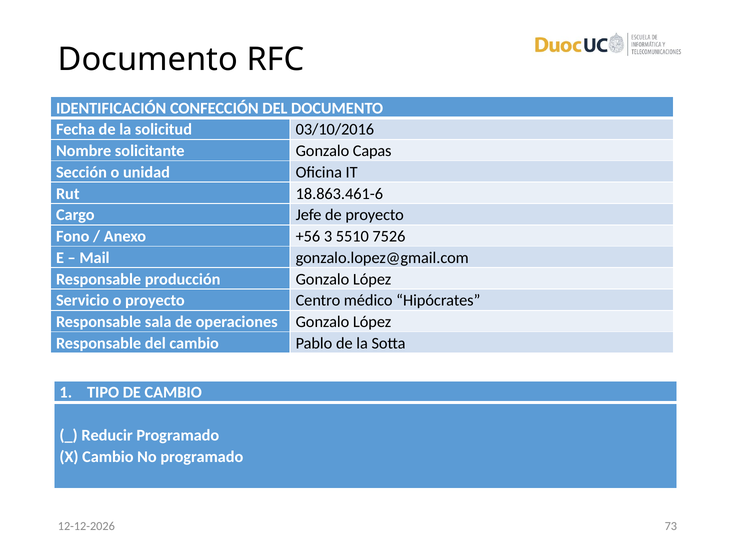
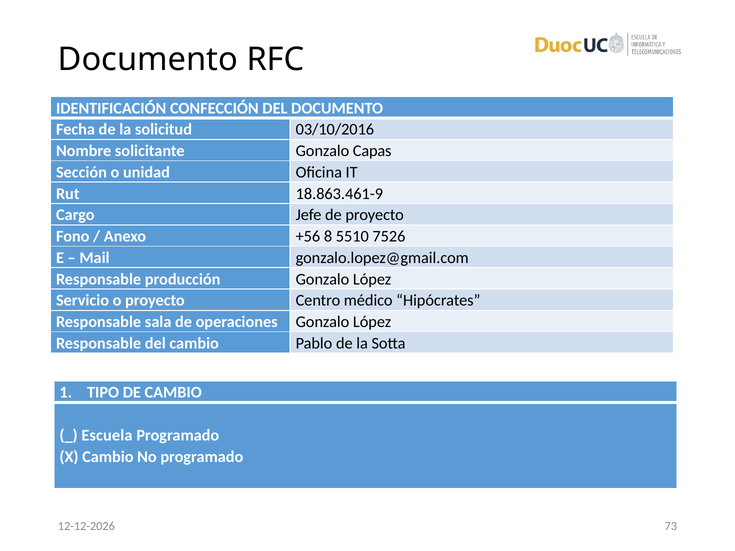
18.863.461-6: 18.863.461-6 -> 18.863.461-9 (339, 194)
3: 3 -> 8 (328, 237)
Reducir: Reducir -> Escuela (107, 436)
